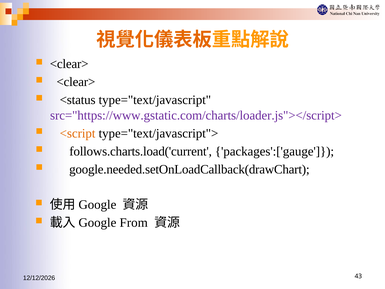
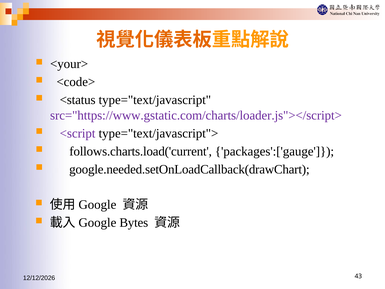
<clear>: <clear> -> <your> (69, 64)
<clear>: <clear> -> <code> (76, 82)
<script colour: orange -> purple (78, 133)
From: From -> Bytes (134, 223)
